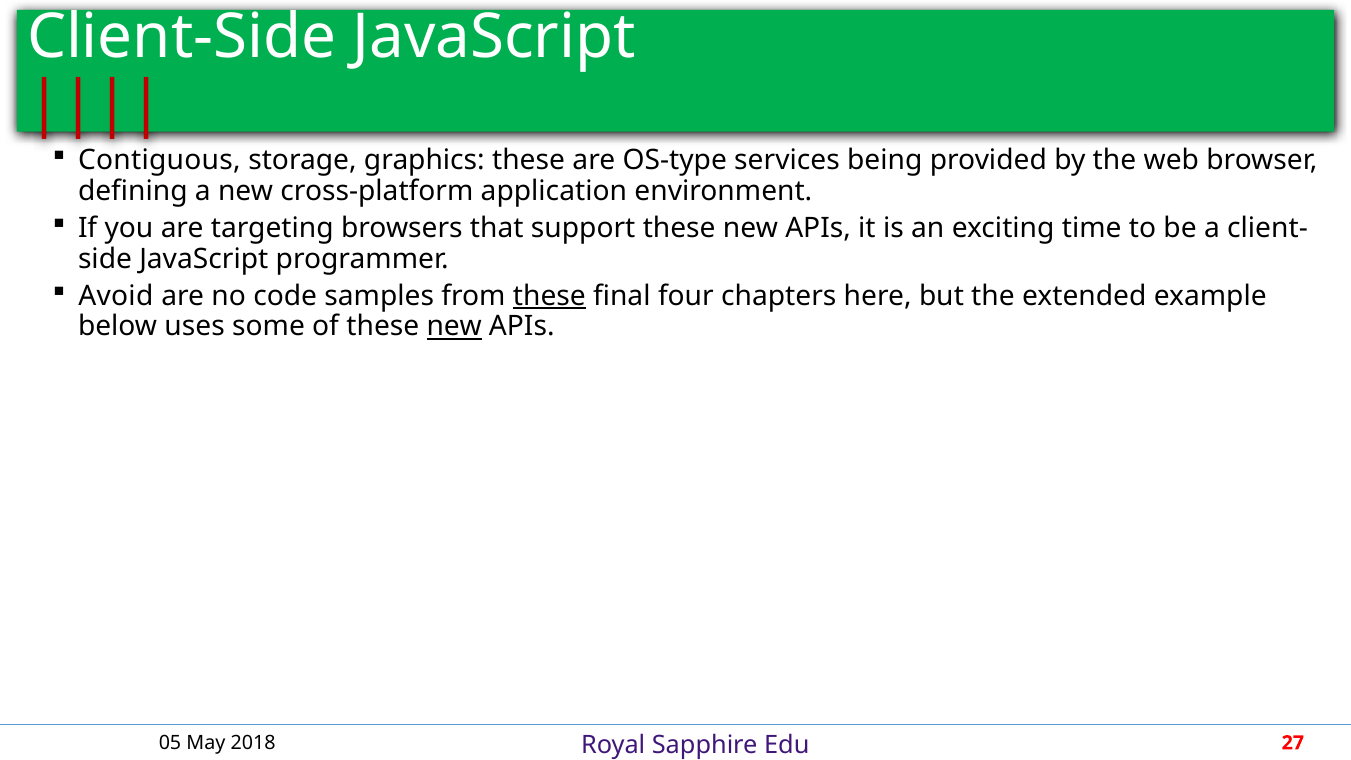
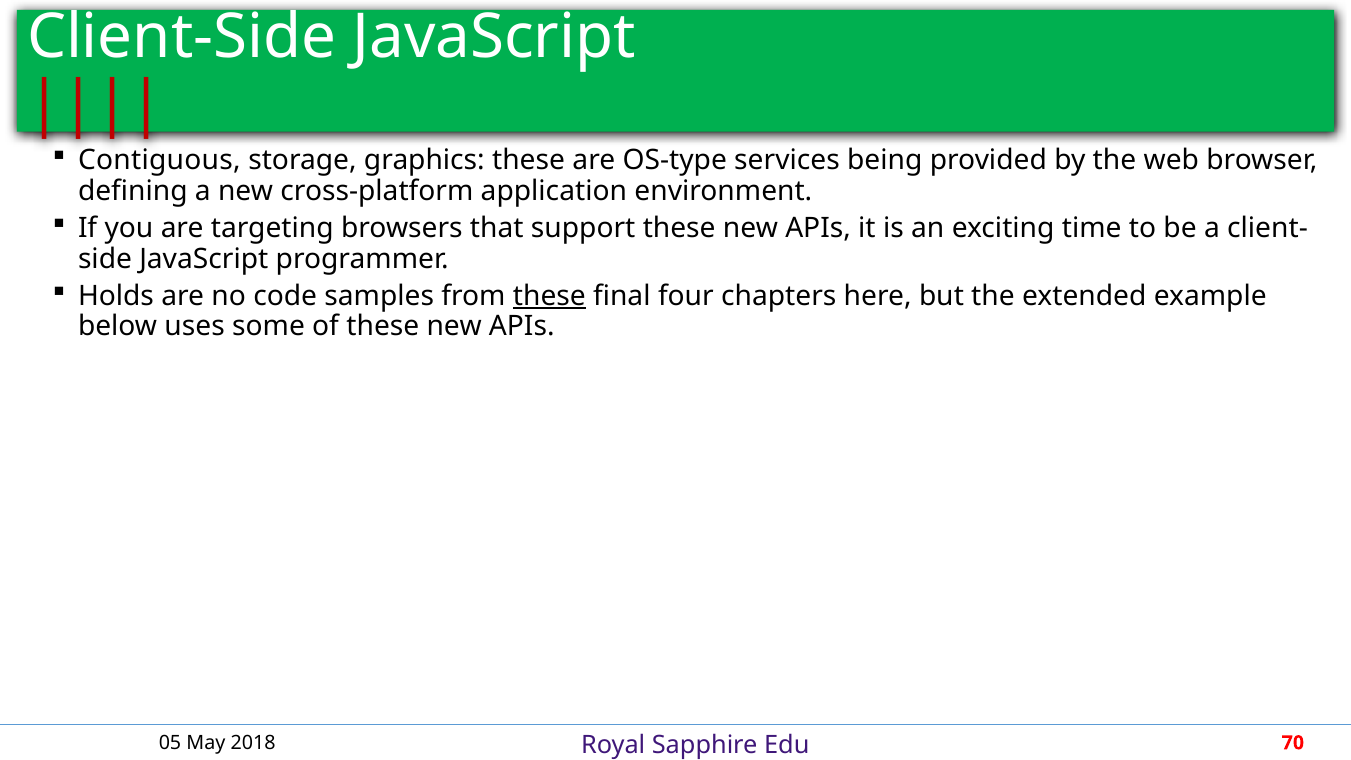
Avoid: Avoid -> Holds (116, 296)
new underline: present -> none (454, 327)
27: 27 -> 70 (1293, 743)
